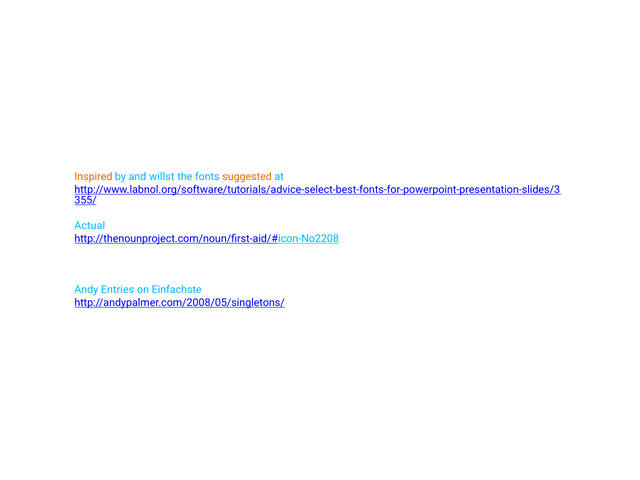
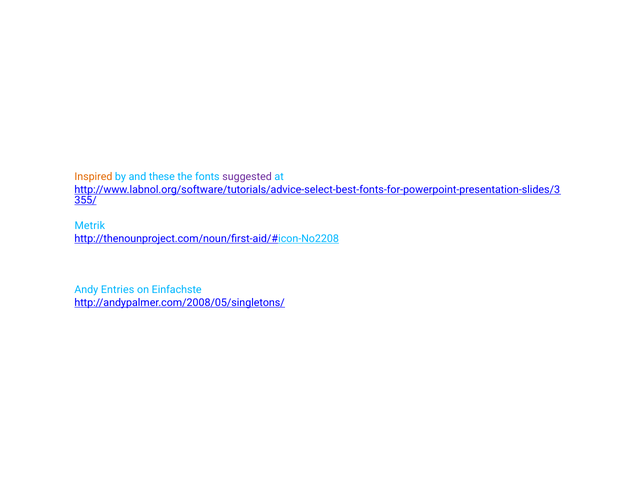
willst: willst -> these (162, 177)
suggested colour: orange -> purple (247, 177)
Actual: Actual -> Metrik (90, 226)
